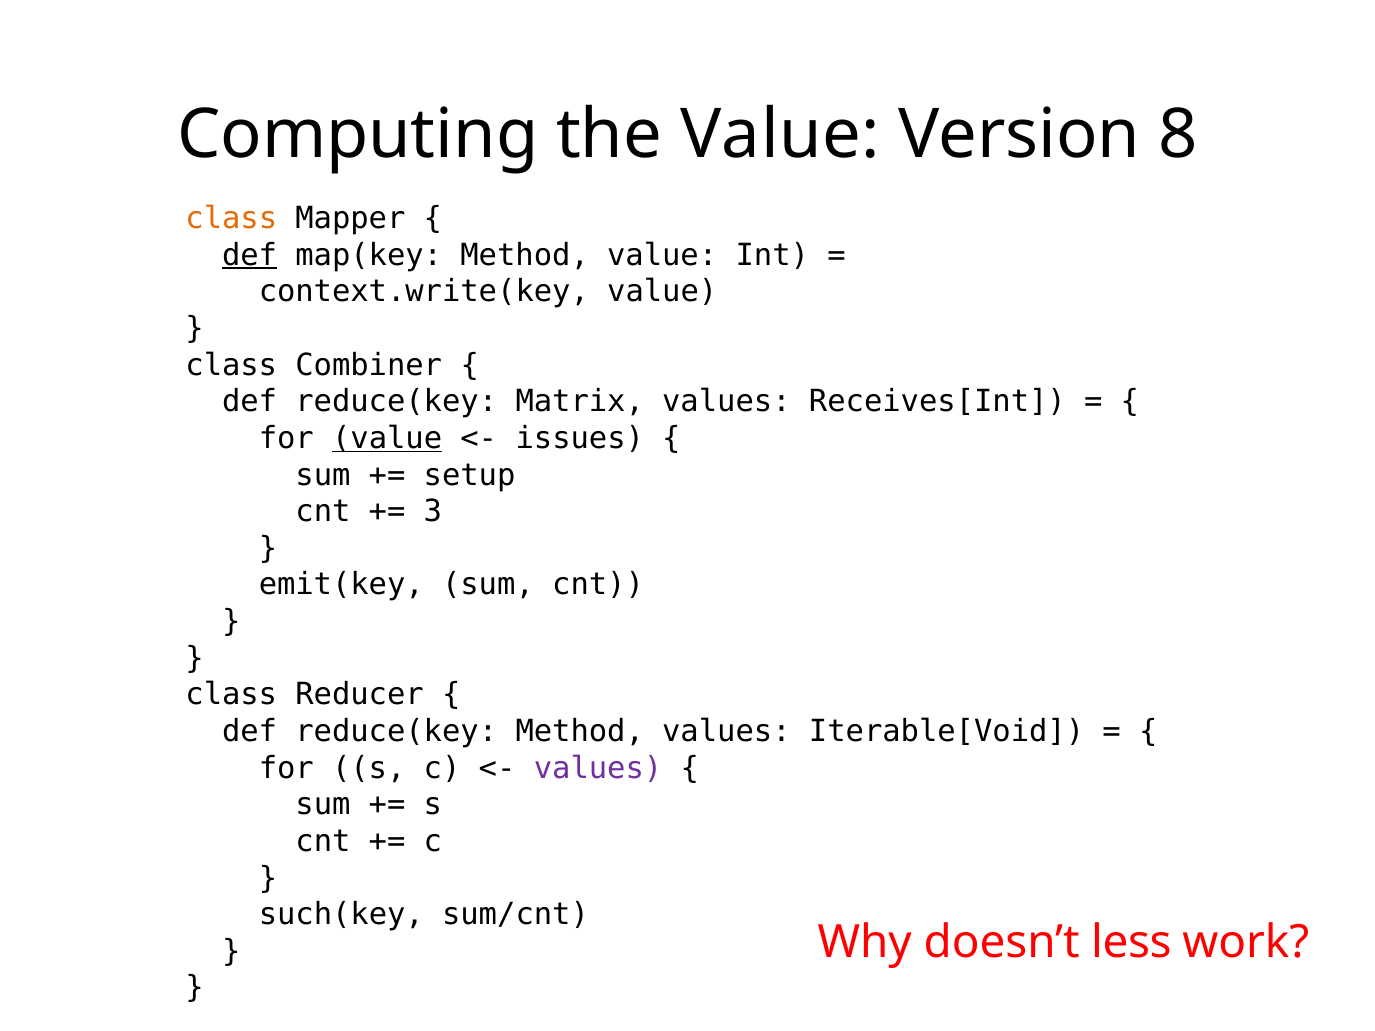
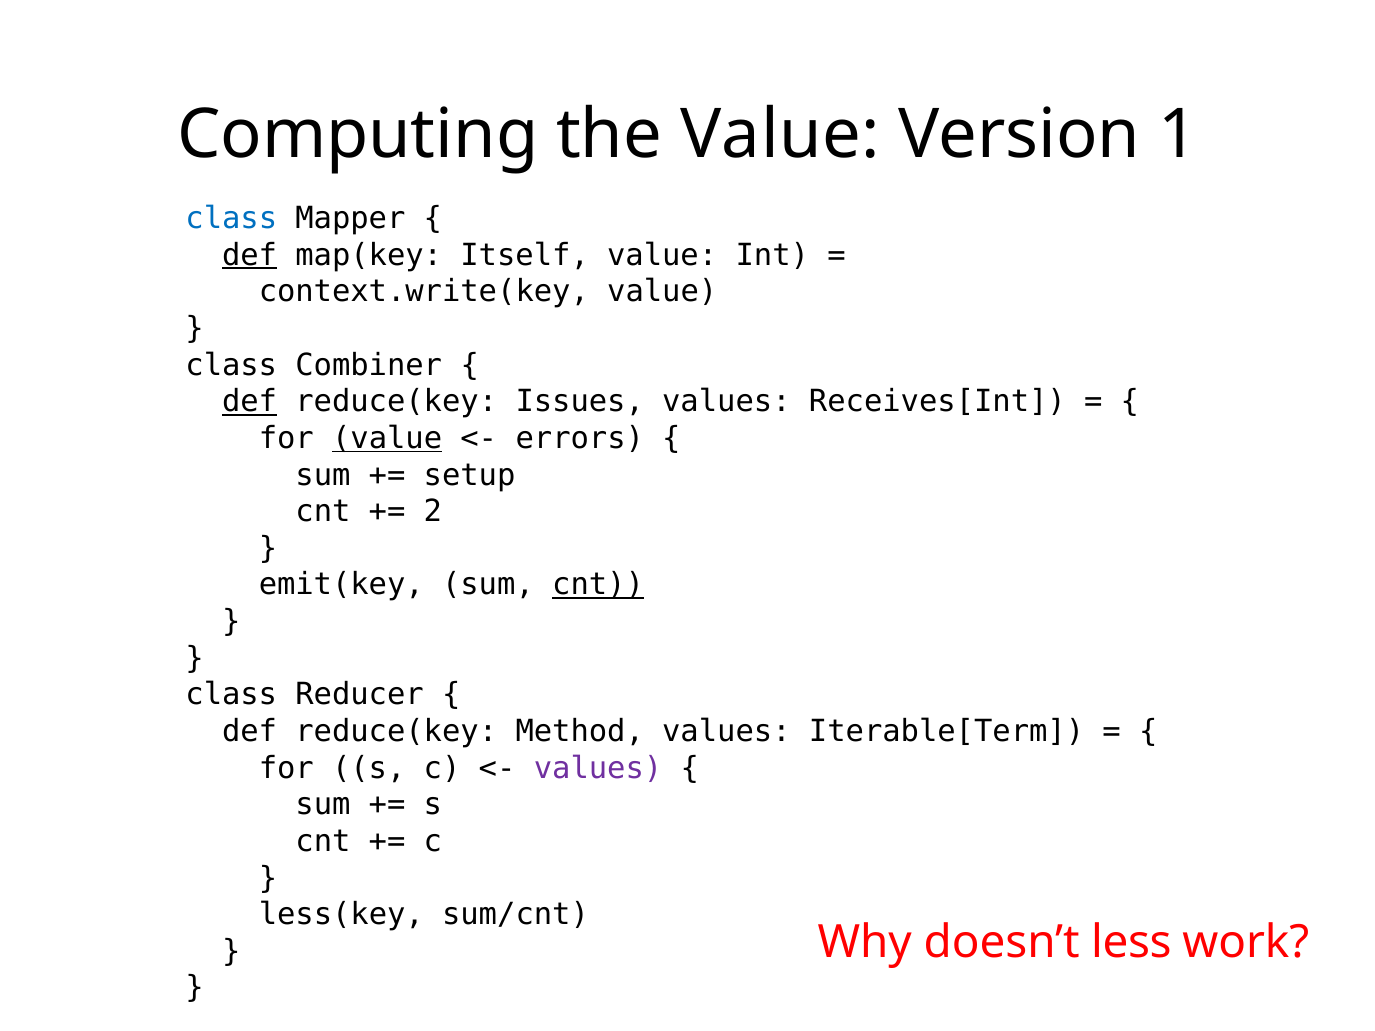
8: 8 -> 1 (1178, 135)
class colour: orange -> blue (231, 219)
map(key Method: Method -> Itself (525, 255)
def underline: none -> present (250, 402)
Matrix: Matrix -> Issues (580, 402)
issues: issues -> errors (580, 438)
3: 3 -> 2 (433, 512)
cnt underline: none -> present (598, 585)
Iterable[Void: Iterable[Void -> Iterable[Term (947, 732)
such(key: such(key -> less(key (341, 915)
